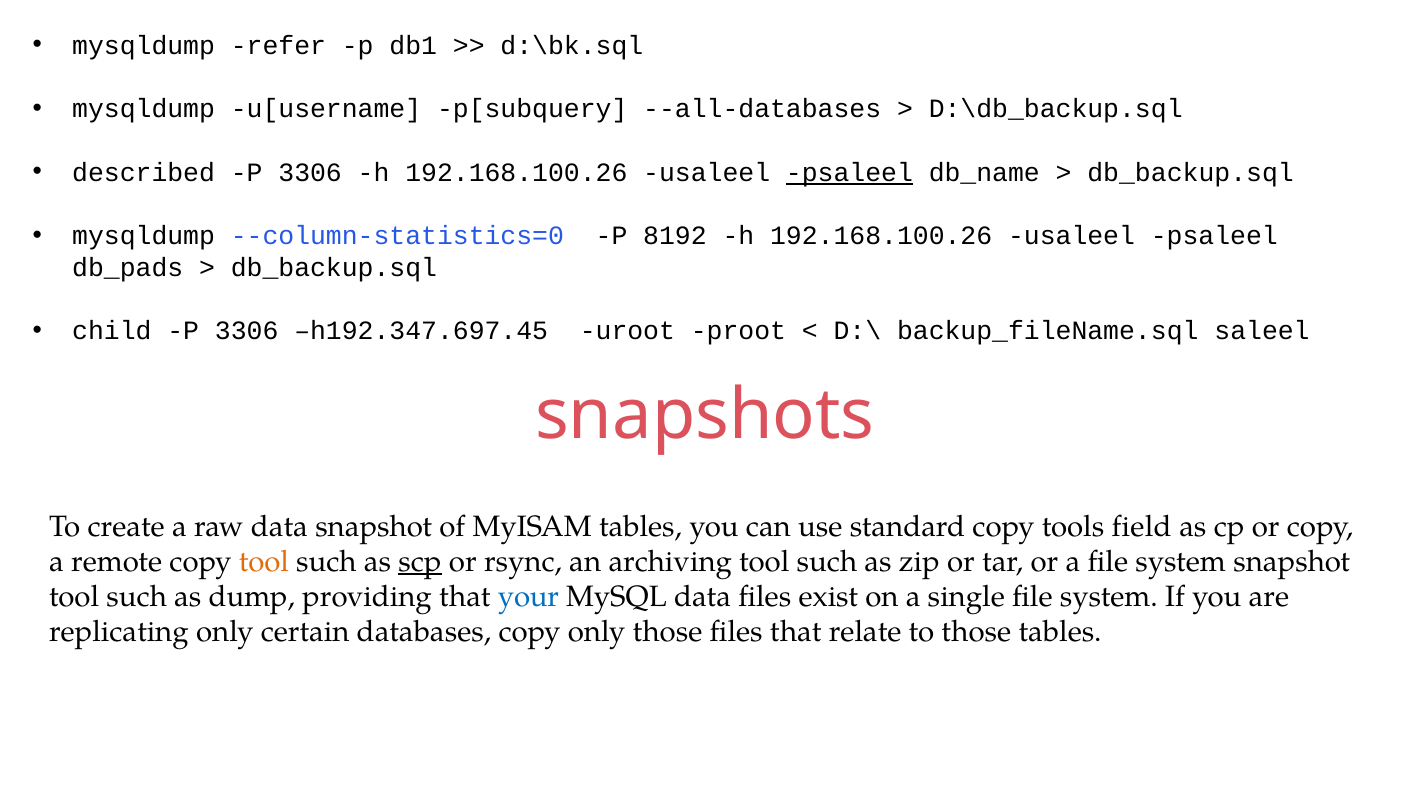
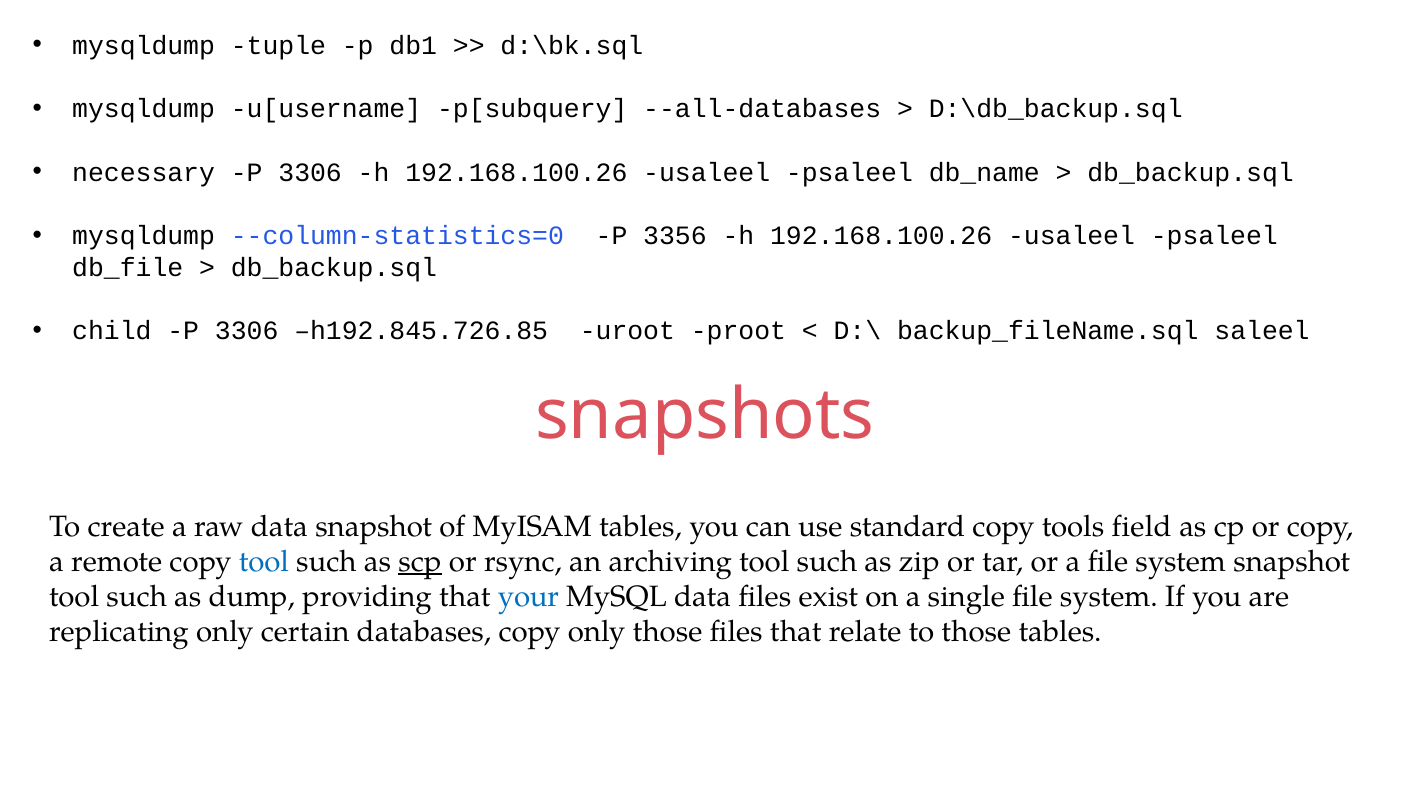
refer: refer -> tuple (278, 45)
described: described -> necessary (144, 172)
psaleel underline: present -> none (849, 172)
8192: 8192 -> 3356 (675, 236)
db_pads: db_pads -> db_file (128, 268)
h192.347.697.45: h192.347.697.45 -> h192.845.726.85 (421, 331)
tool colour: orange -> blue (264, 562)
